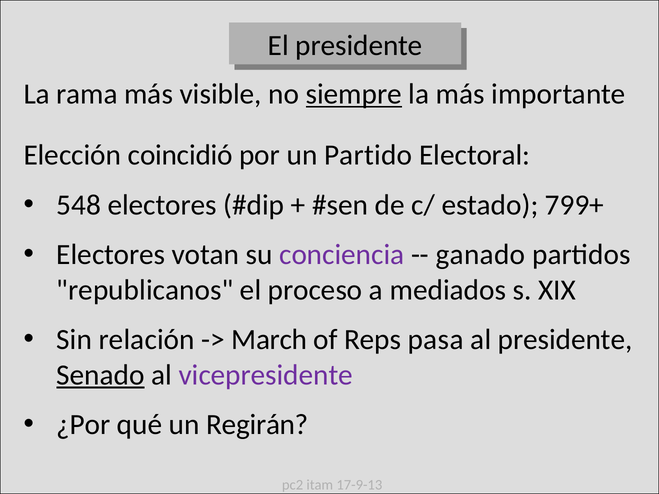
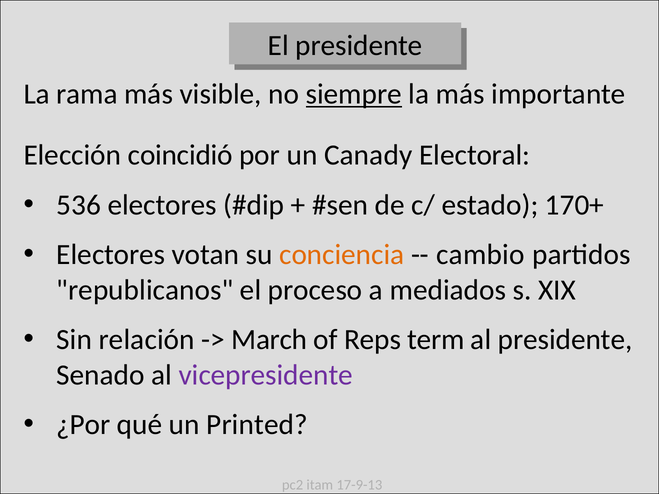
Partido: Partido -> Canady (368, 155)
548: 548 -> 536 (79, 205)
799+: 799+ -> 170+ (575, 205)
conciencia colour: purple -> orange (342, 255)
ganado: ganado -> cambio (480, 255)
pasa: pasa -> term (436, 340)
Senado underline: present -> none (101, 375)
Regirán: Regirán -> Printed (257, 425)
